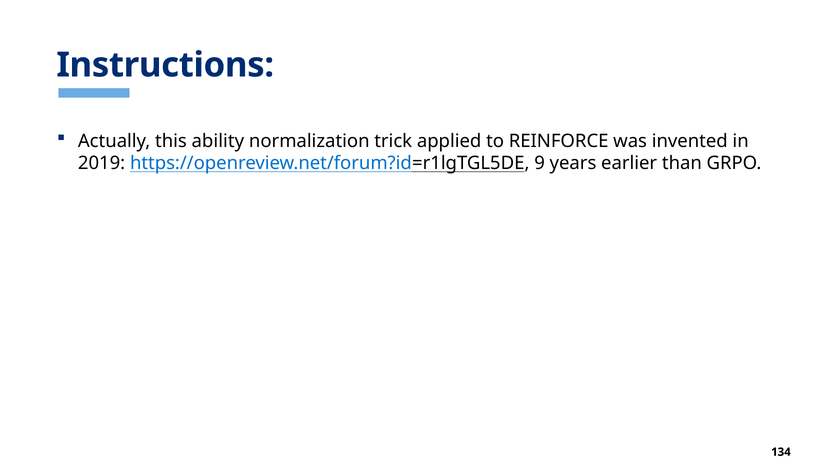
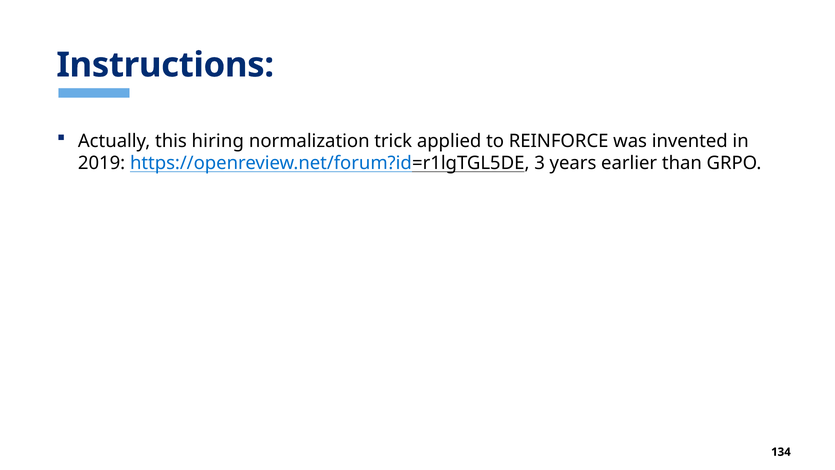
ability: ability -> hiring (218, 141)
9: 9 -> 3 (540, 163)
